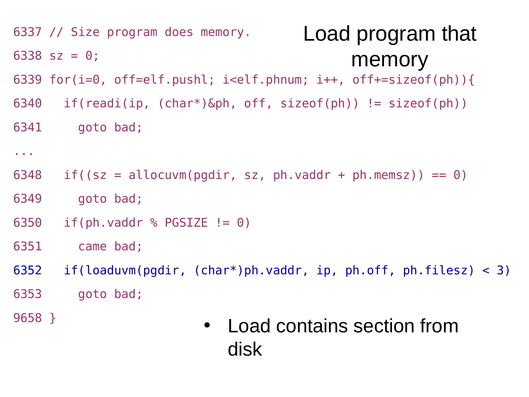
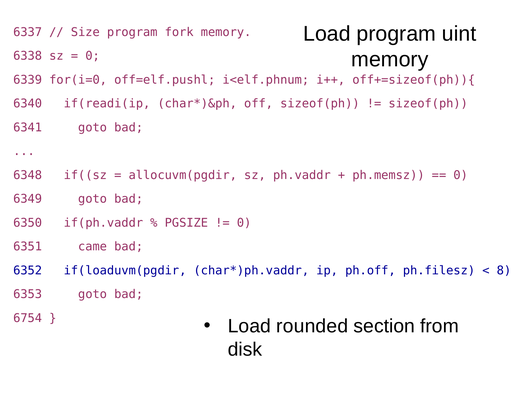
that: that -> uint (459, 34)
does: does -> fork (179, 32)
3: 3 -> 8 (504, 270)
9658: 9658 -> 6754 (28, 318)
contains: contains -> rounded (312, 326)
